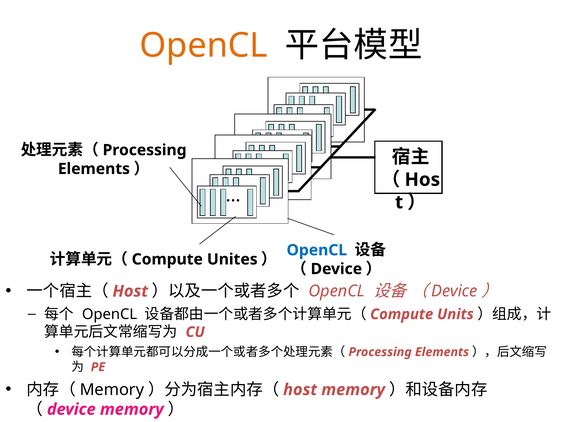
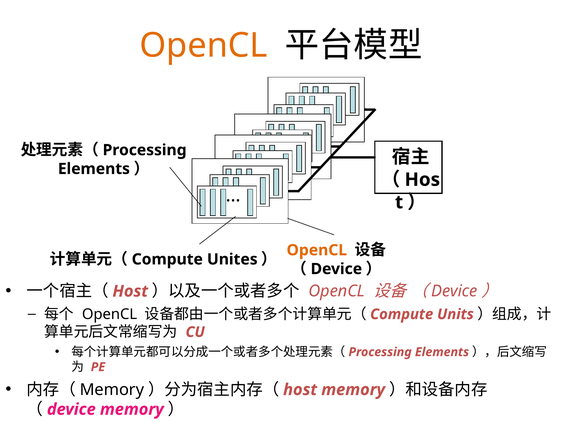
OpenCL colour: blue -> orange (317, 250)
